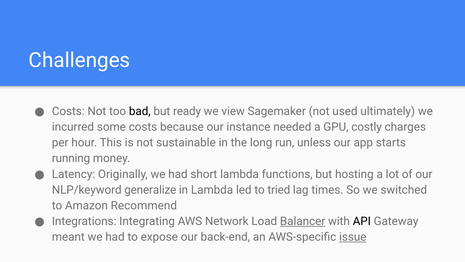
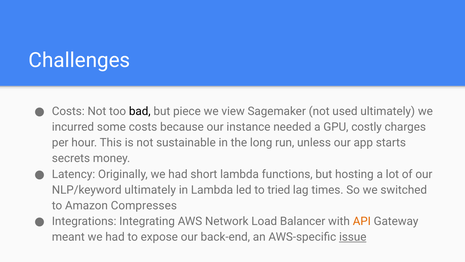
ready: ready -> piece (187, 111)
running: running -> secrets (71, 158)
NLP/keyword generalize: generalize -> ultimately (150, 190)
Recommend: Recommend -> Compresses (144, 205)
Balancer underline: present -> none (303, 221)
API colour: black -> orange (362, 221)
